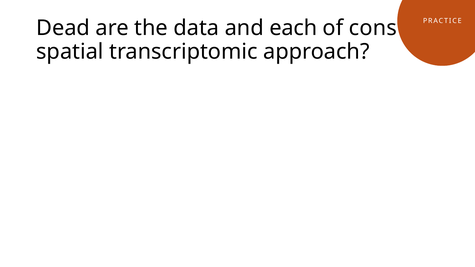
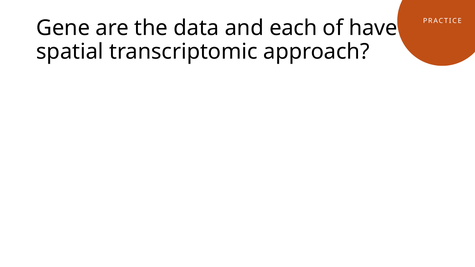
Dead: Dead -> Gene (63, 28)
cons: cons -> have (373, 28)
